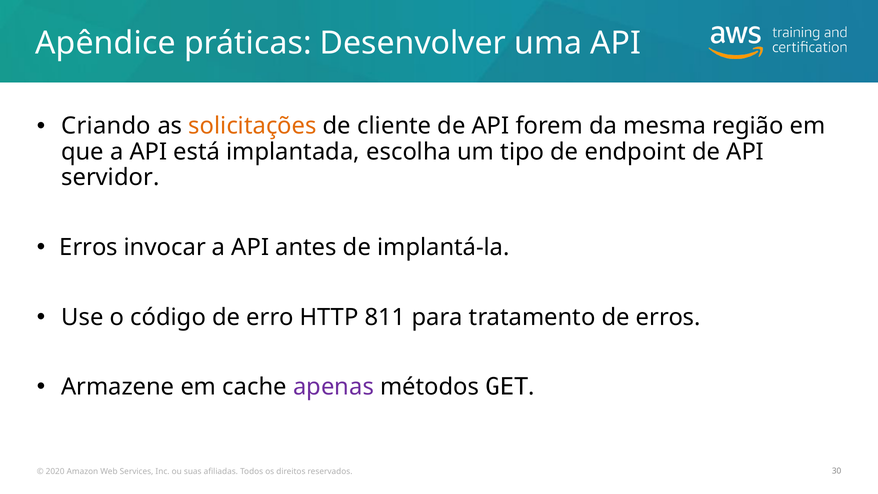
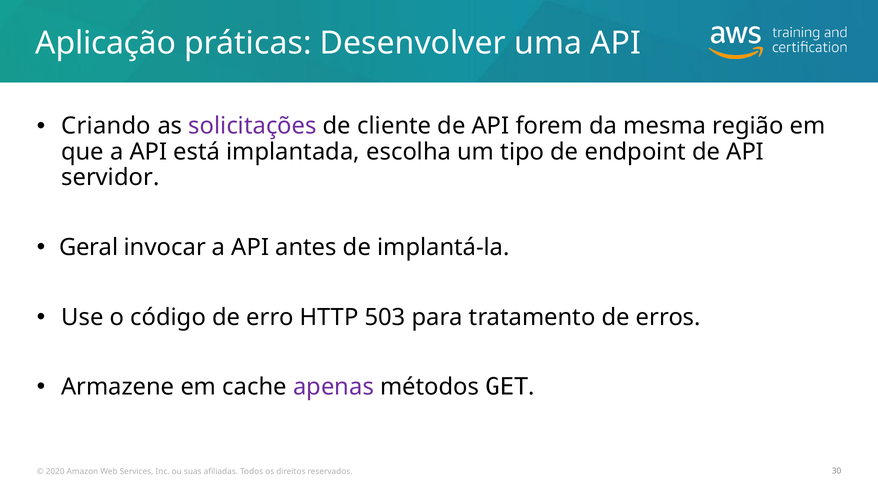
Apêndice: Apêndice -> Aplicação (106, 43)
solicitações colour: orange -> purple (253, 126)
Erros: Erros -> Geral (89, 247)
811: 811 -> 503 (385, 317)
